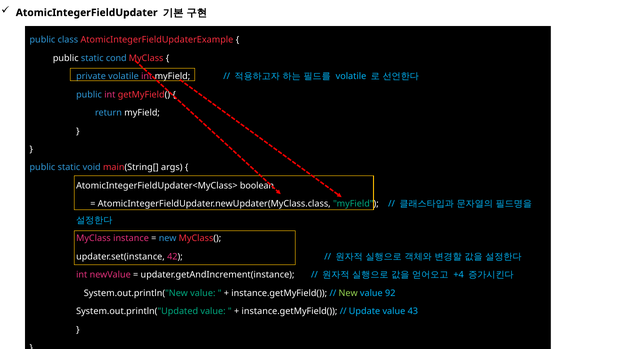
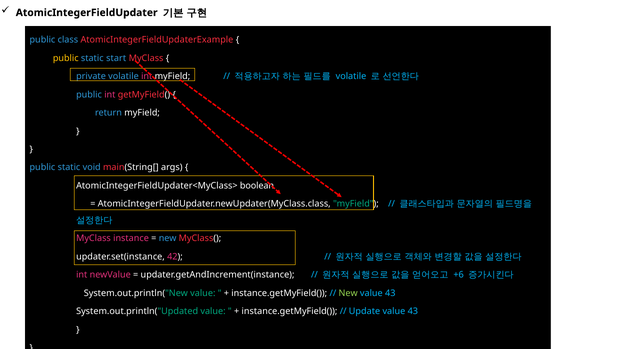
public colour: white -> yellow (66, 58)
cond: cond -> start (116, 58)
+4: +4 -> +6 (459, 275)
92: 92 -> 43 (390, 293)
